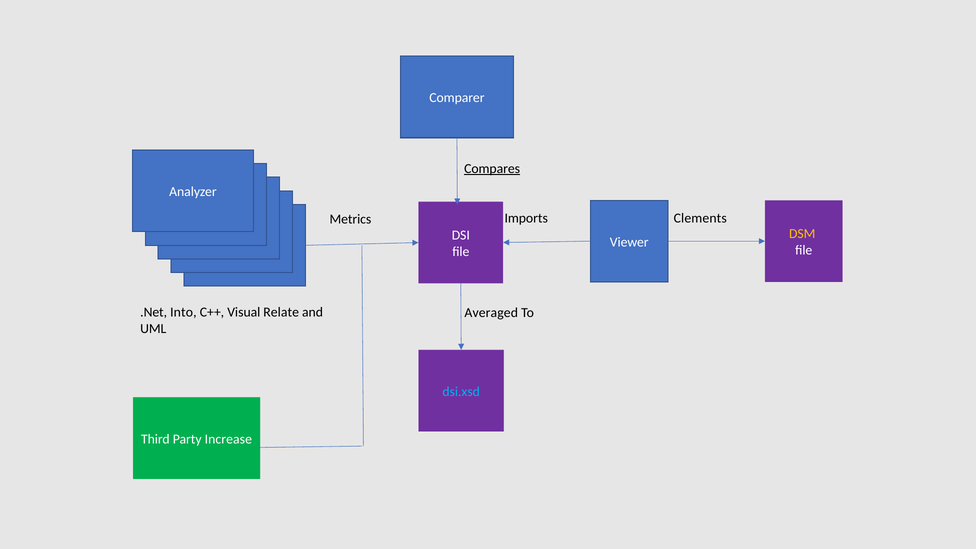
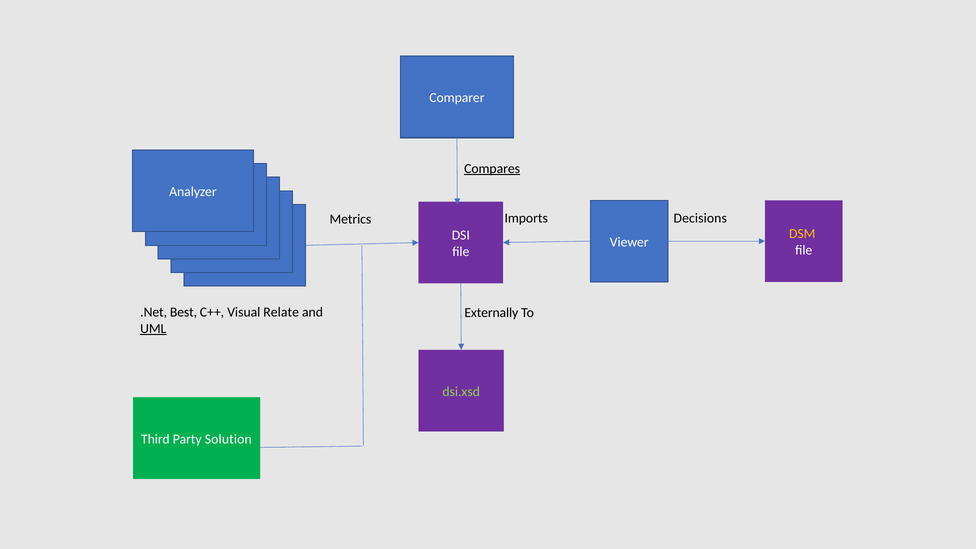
Clements: Clements -> Decisions (700, 218)
Into: Into -> Best (184, 312)
Averaged: Averaged -> Externally (491, 313)
UML underline: none -> present (153, 329)
dsi.xsd colour: light blue -> light green (461, 392)
Increase: Increase -> Solution (228, 439)
